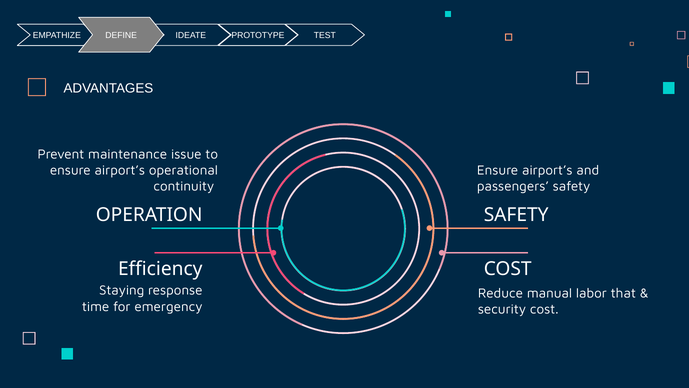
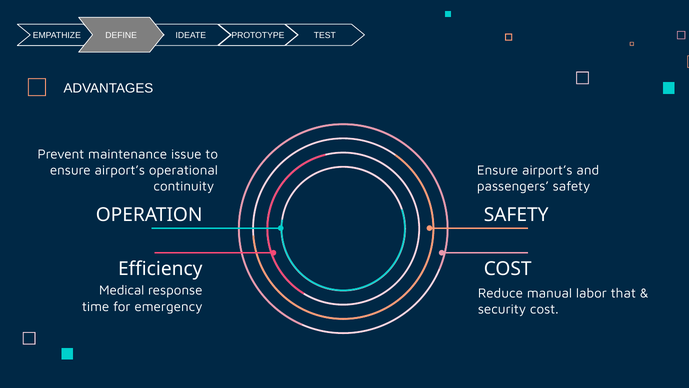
Staying: Staying -> Medical (122, 290)
